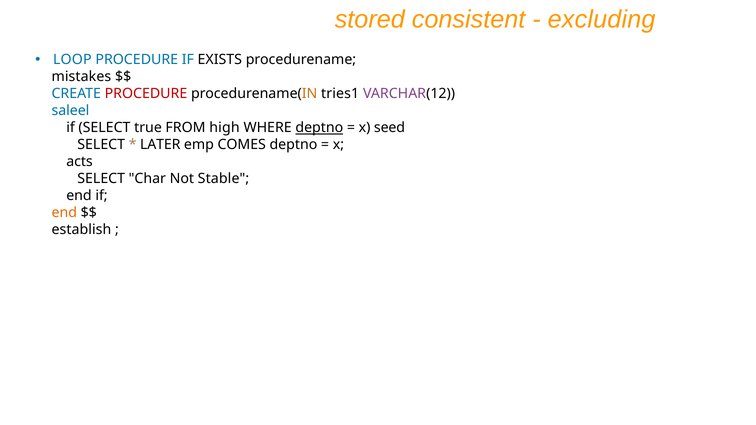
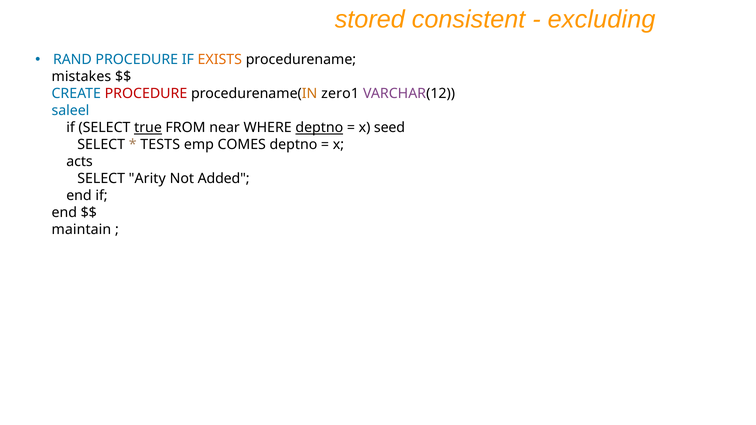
LOOP: LOOP -> RAND (72, 60)
EXISTS colour: black -> orange (220, 60)
tries1: tries1 -> zero1 (340, 94)
true underline: none -> present (148, 128)
high: high -> near (225, 128)
LATER: LATER -> TESTS (160, 145)
Char: Char -> Arity (147, 179)
Stable: Stable -> Added (224, 179)
end colour: orange -> black (64, 213)
establish: establish -> maintain (81, 230)
